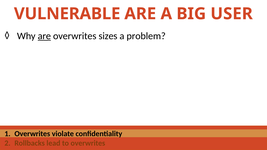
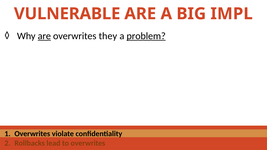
USER: USER -> IMPL (232, 14)
sizes: sizes -> they (108, 36)
problem underline: none -> present (146, 36)
